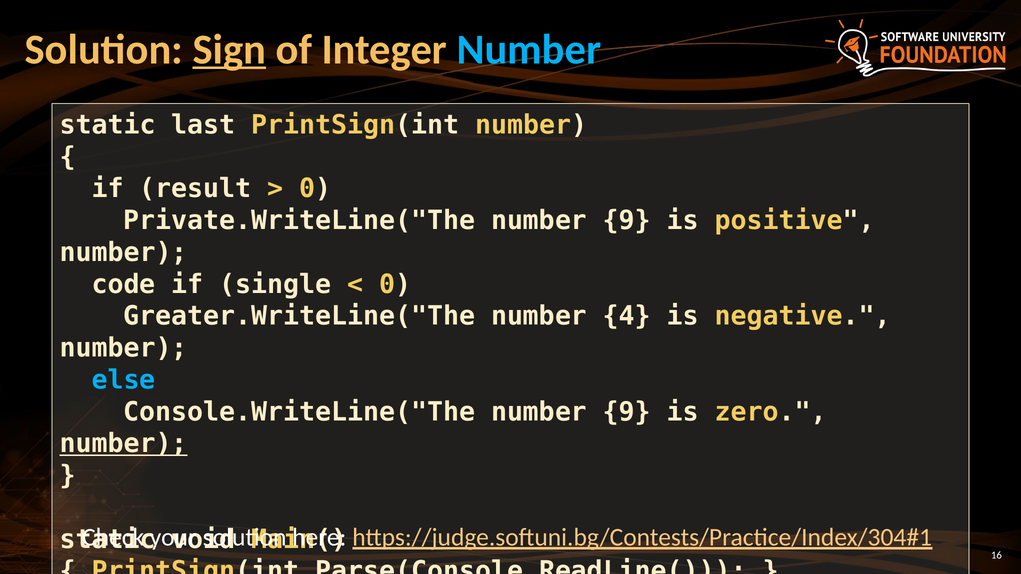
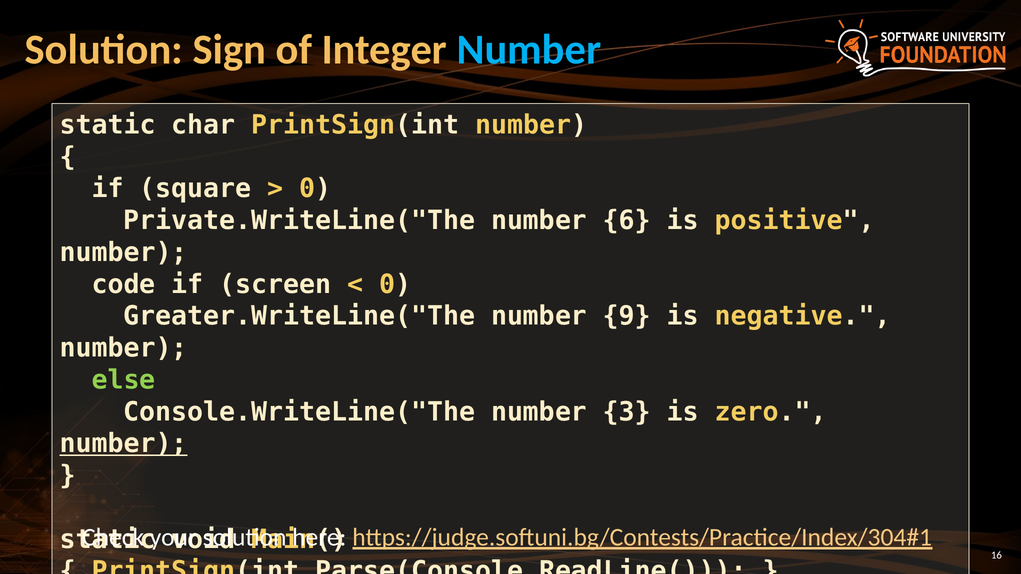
Sign underline: present -> none (229, 50)
last: last -> char (203, 125)
result: result -> square (195, 189)
9: 9 -> 6 (627, 221)
single: single -> screen (275, 284)
4: 4 -> 9 (627, 316)
else colour: light blue -> light green (124, 380)
Console.WriteLine("The number 9: 9 -> 3 (627, 412)
